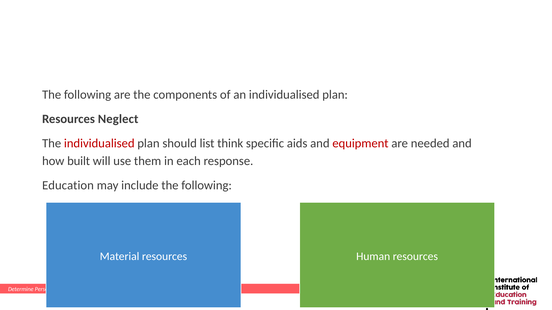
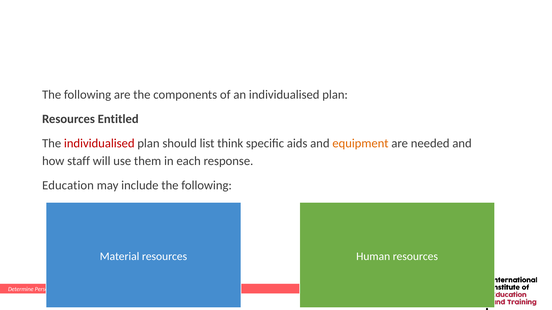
Neglect: Neglect -> Entitled (118, 119)
equipment colour: red -> orange (360, 144)
built: built -> staff (79, 161)
